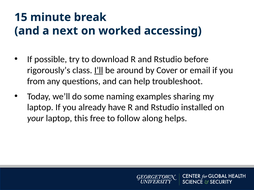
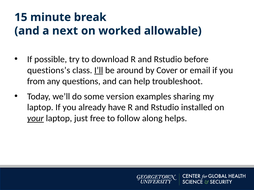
accessing: accessing -> allowable (173, 31)
rigorously’s: rigorously’s -> questions’s (49, 70)
naming: naming -> version (120, 97)
your underline: none -> present (35, 119)
this: this -> just (81, 119)
